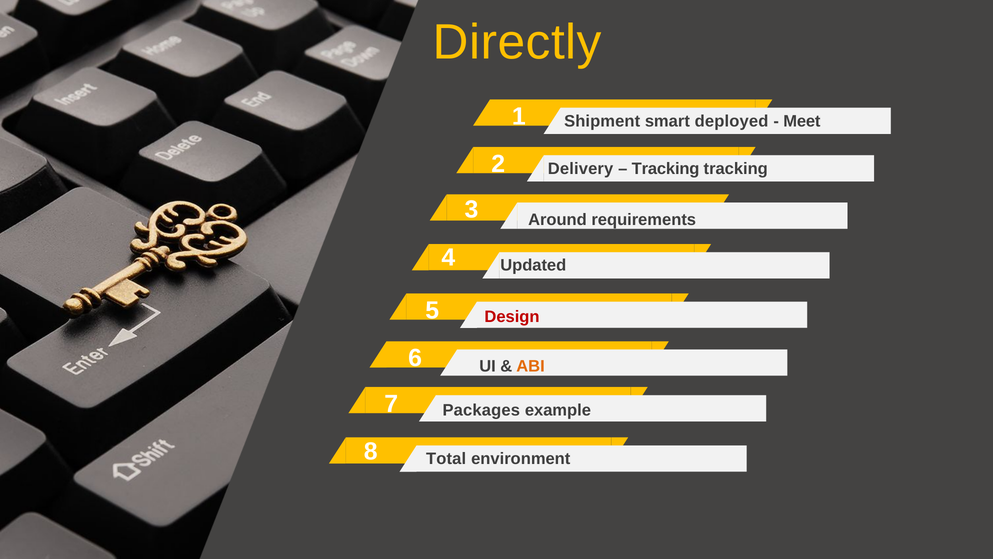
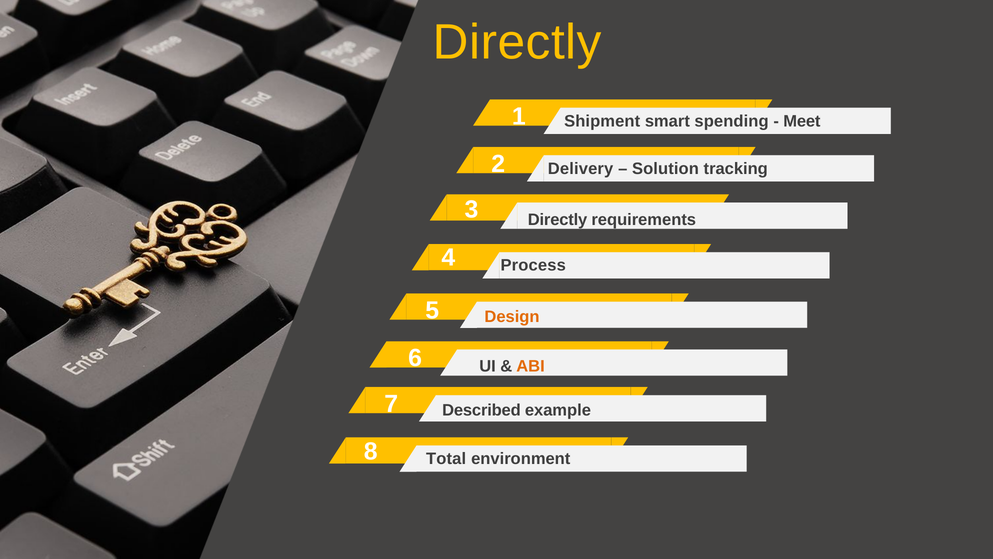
deployed: deployed -> spending (732, 121)
Tracking: Tracking -> Solution (665, 169)
3 Around: Around -> Directly (558, 220)
Updated: Updated -> Process (533, 265)
Design colour: red -> orange (512, 316)
Packages: Packages -> Described (481, 410)
